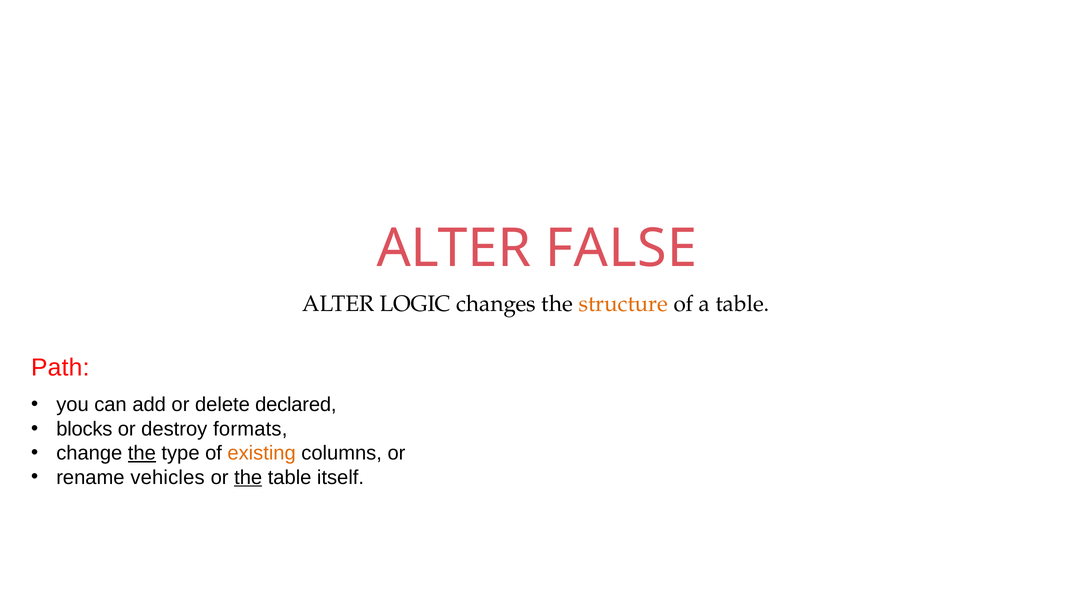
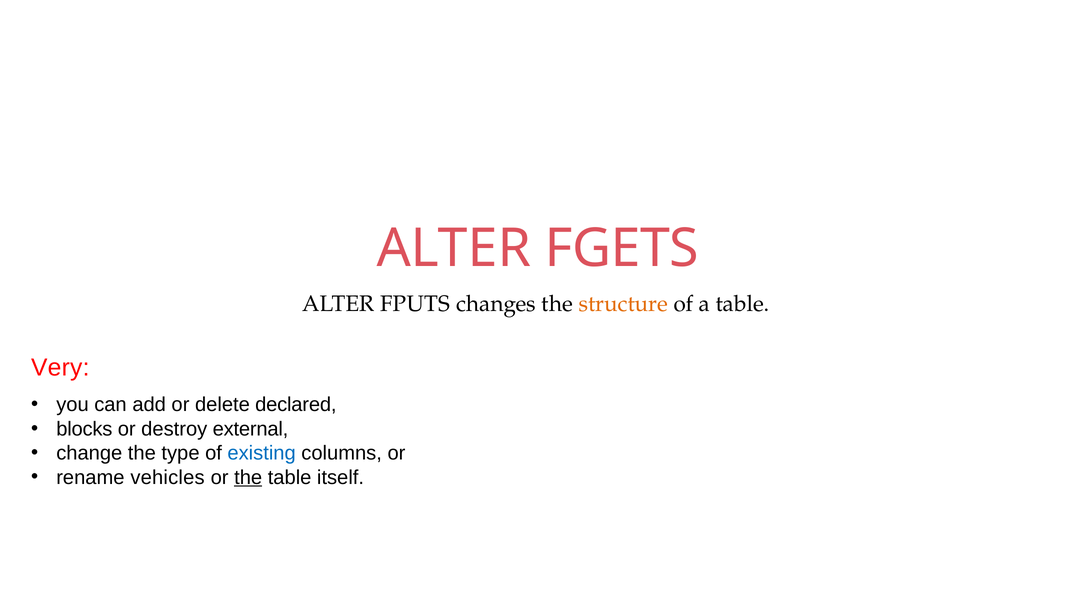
FALSE: FALSE -> FGETS (622, 248)
LOGIC: LOGIC -> FPUTS (415, 304)
Path: Path -> Very (60, 367)
formats: formats -> external (250, 429)
the underline: present -> none (142, 453)
existing colour: orange -> blue (262, 453)
